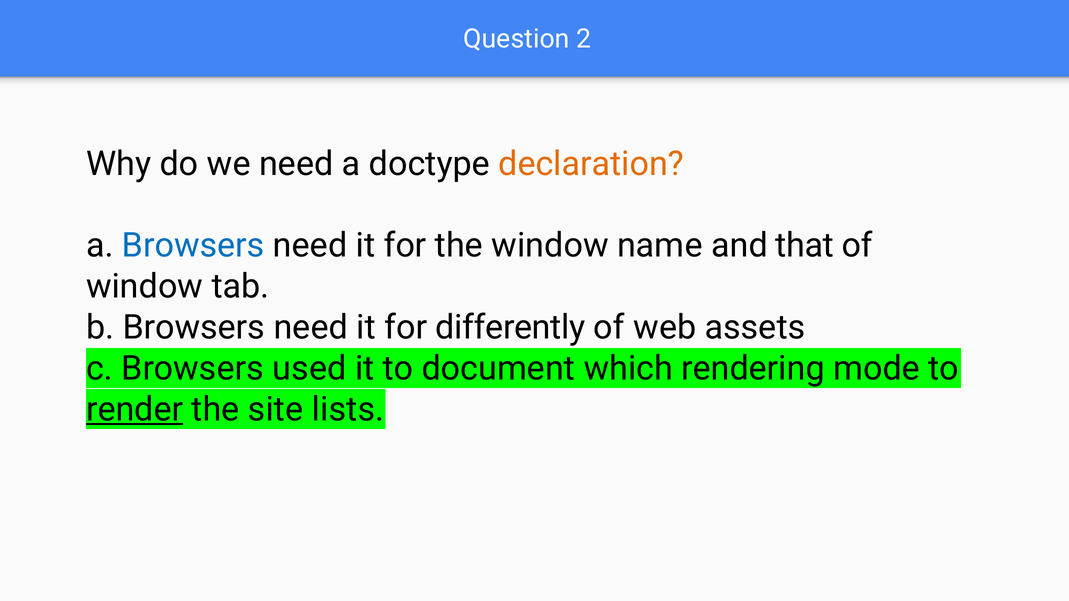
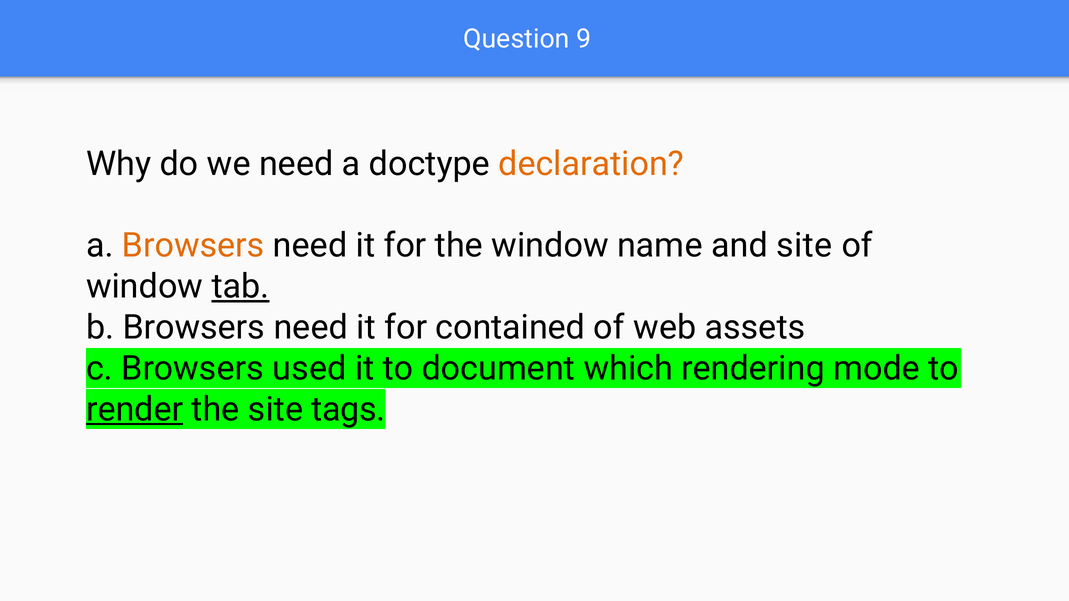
2: 2 -> 9 (584, 39)
Browsers colour: blue -> orange (193, 246)
and that: that -> site (804, 246)
tab underline: none -> present (241, 287)
differently: differently -> contained (510, 328)
lists: lists -> tags (348, 410)
